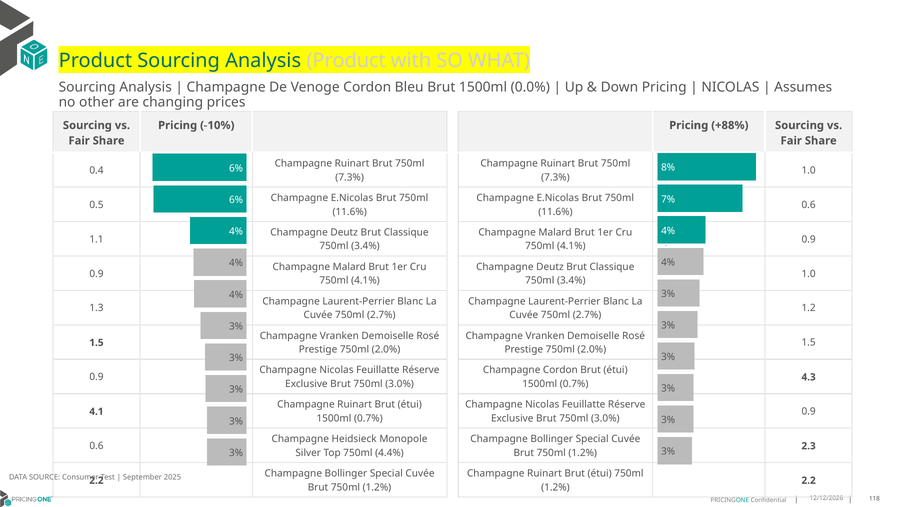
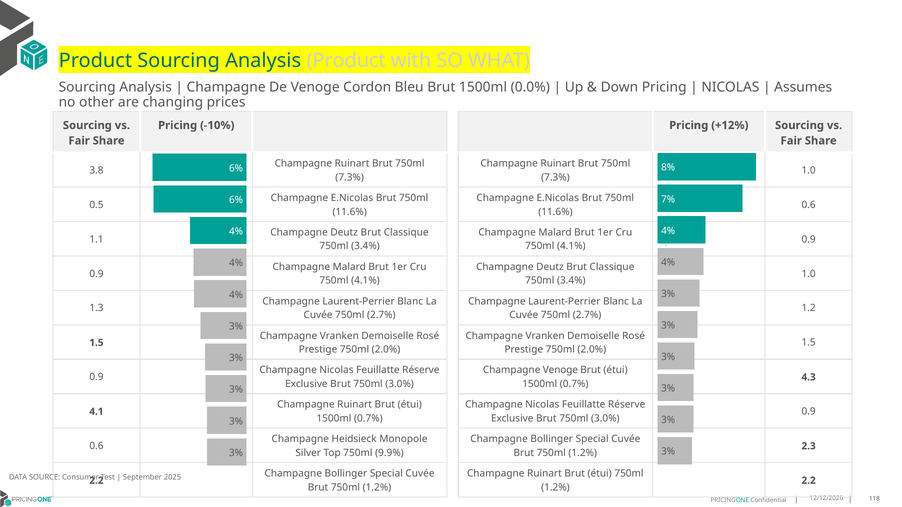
+88%: +88% -> +12% (730, 125)
0.4: 0.4 -> 3.8 (96, 170)
Champagne Cordon: Cordon -> Venoge (560, 370)
4.4%: 4.4% -> 9.9% (389, 453)
